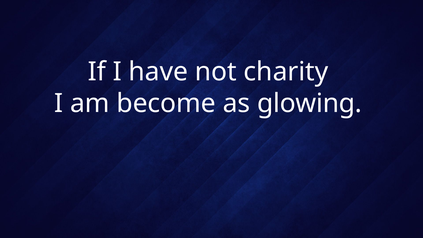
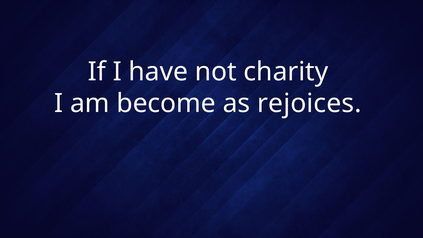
glowing: glowing -> rejoices (309, 104)
